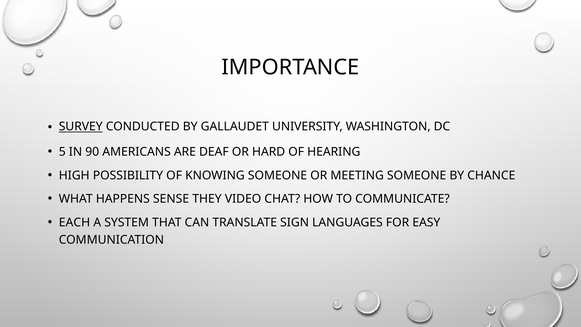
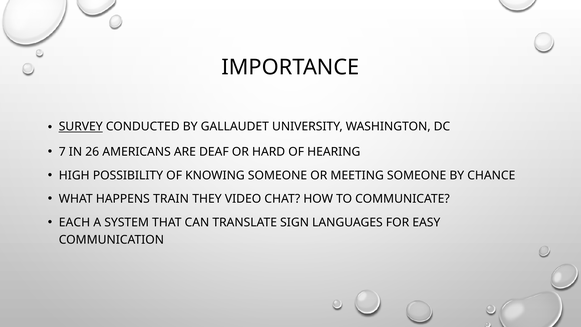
5: 5 -> 7 (62, 152)
90: 90 -> 26 (92, 152)
SENSE: SENSE -> TRAIN (171, 199)
